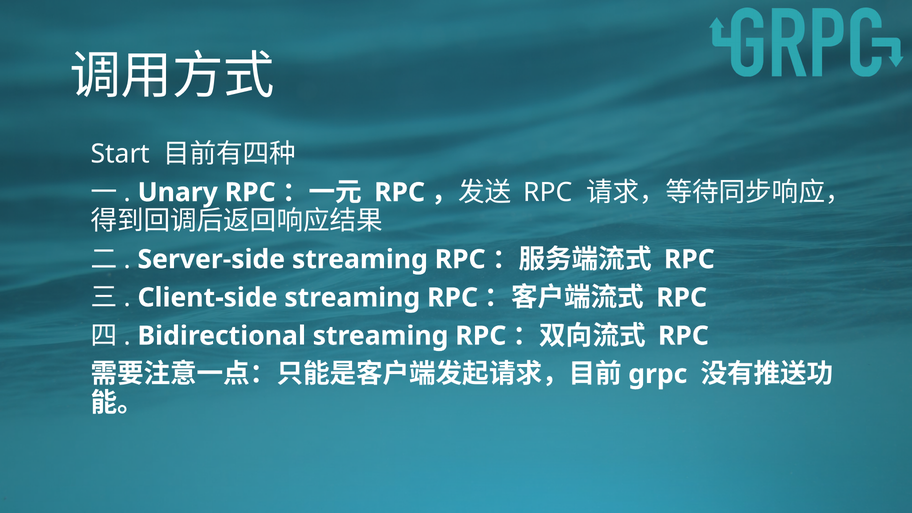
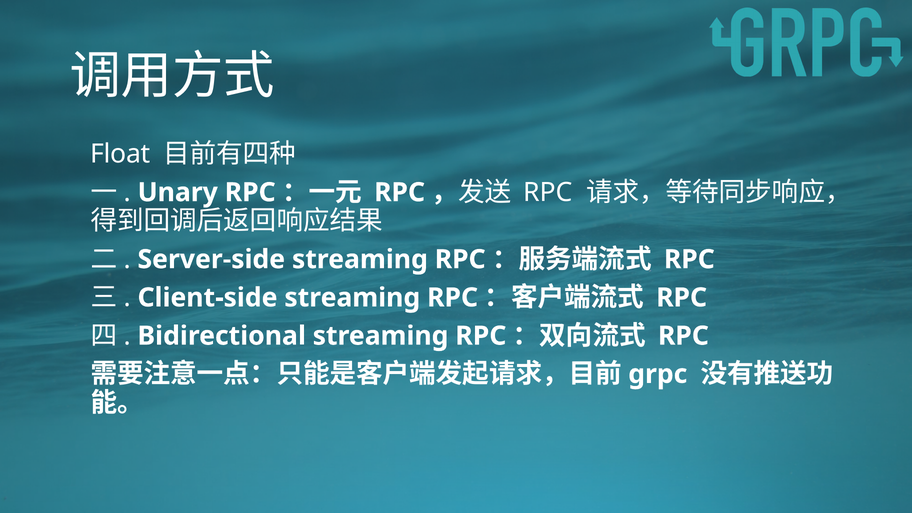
Start: Start -> Float (120, 154)
